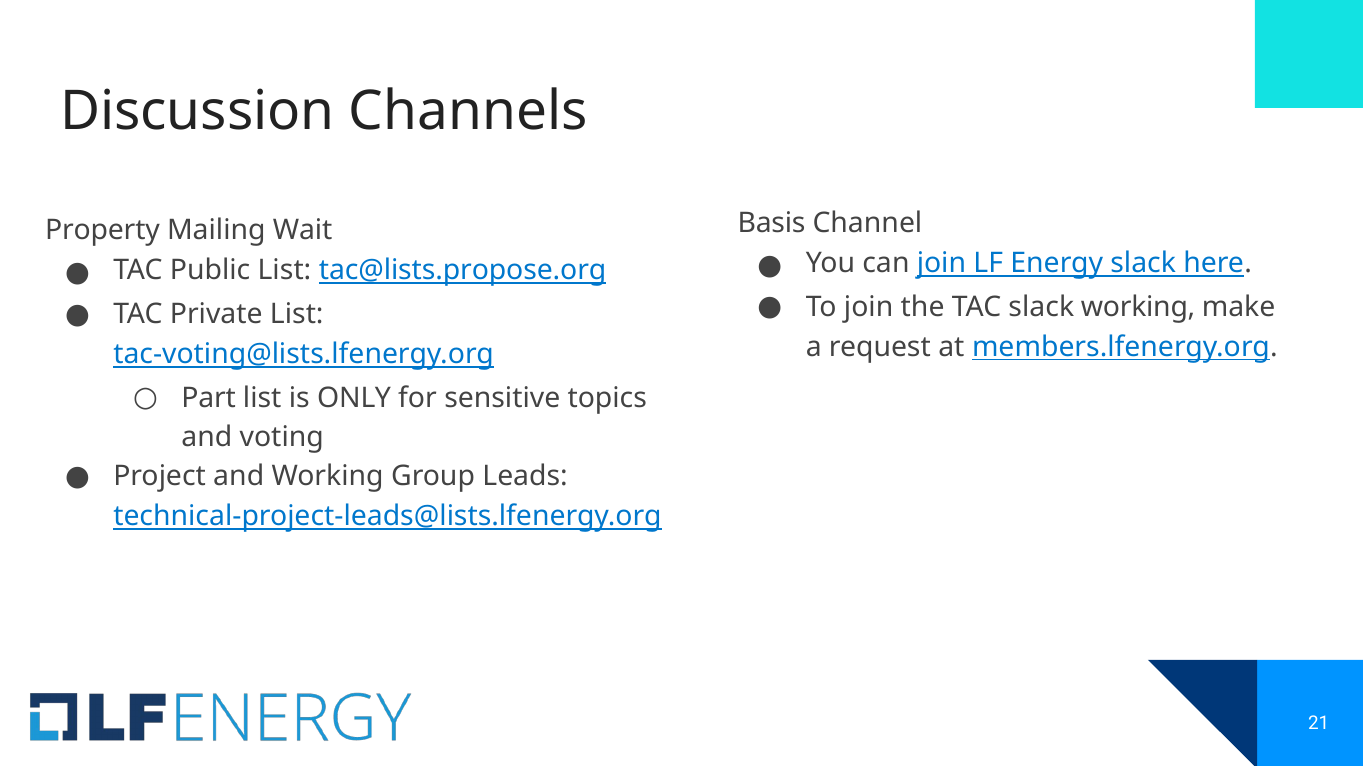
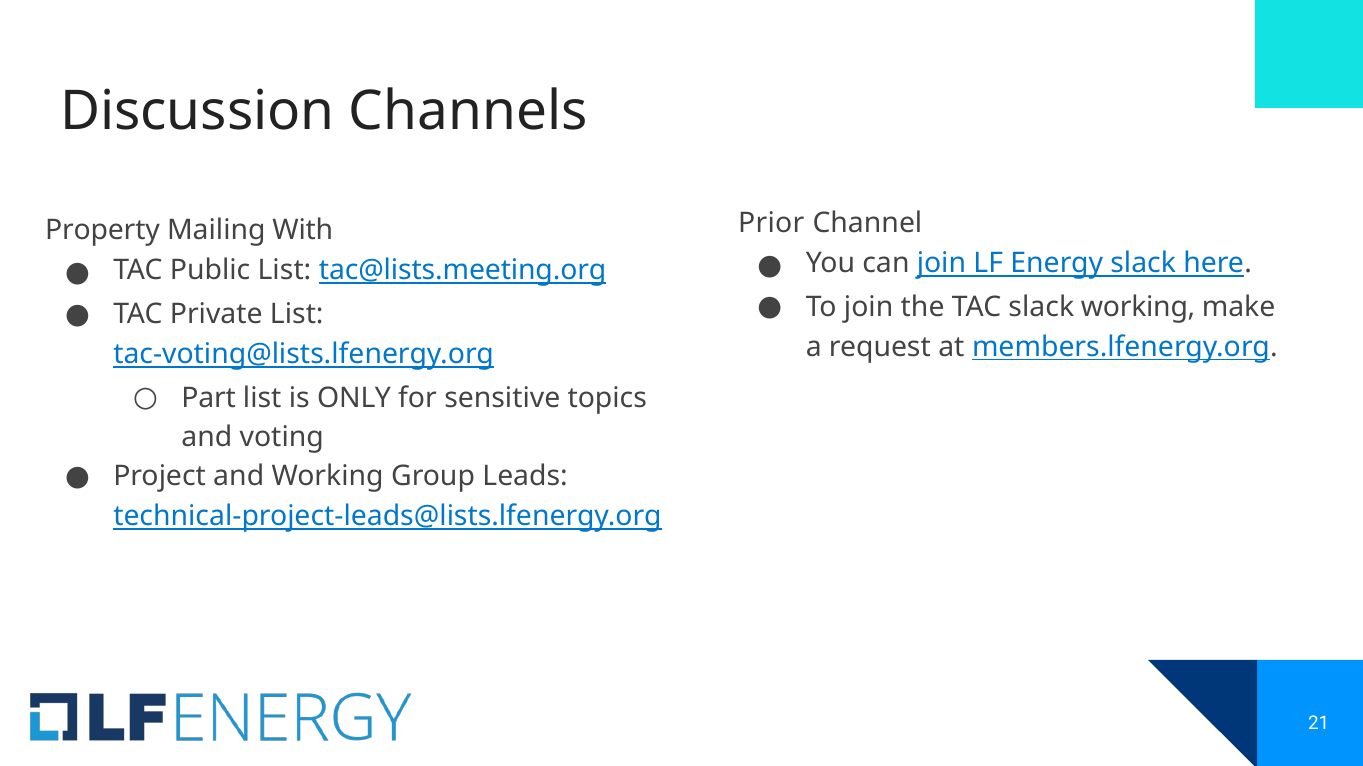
Basis: Basis -> Prior (771, 223)
Wait: Wait -> With (303, 231)
tac@lists.propose.org: tac@lists.propose.org -> tac@lists.meeting.org (463, 270)
